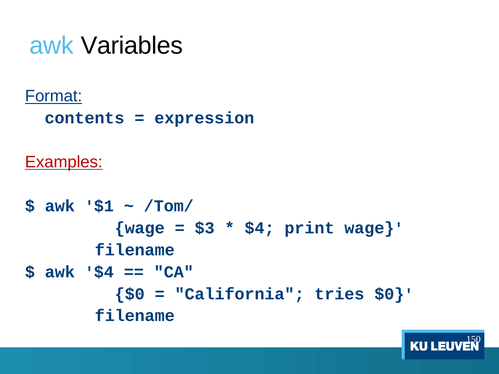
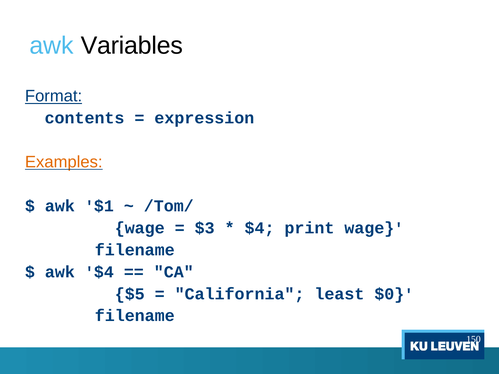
Examples colour: red -> orange (64, 162)
$0: $0 -> $5 (130, 294)
tries: tries -> least (339, 294)
